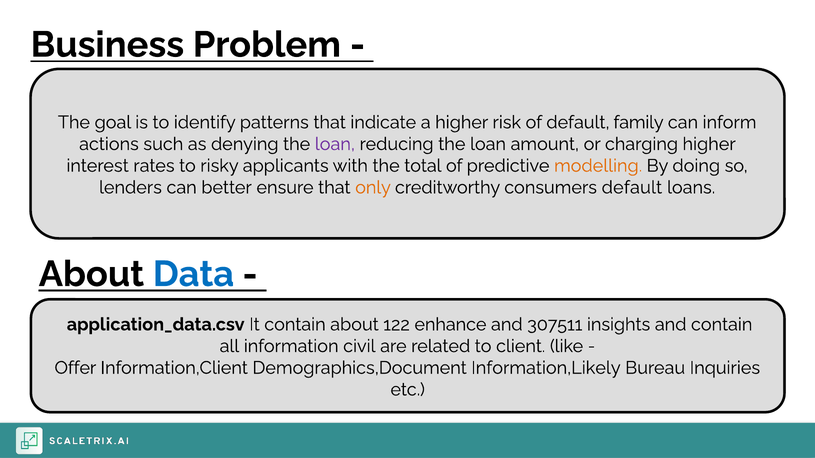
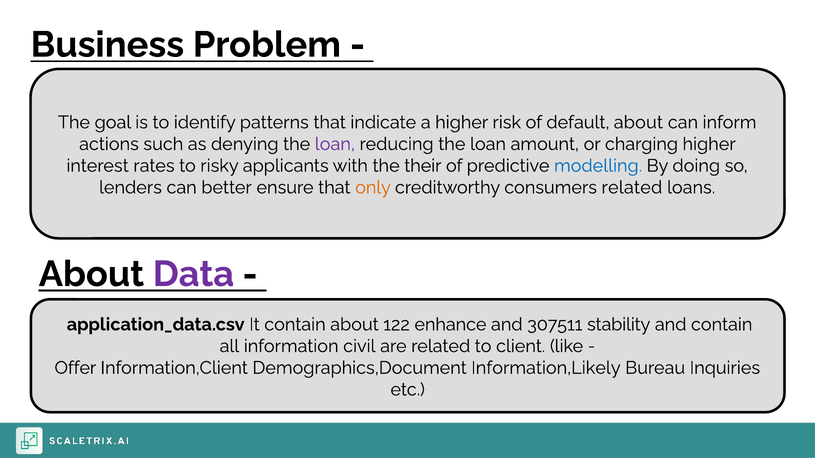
default family: family -> about (638, 122)
total: total -> their (423, 166)
modelling colour: orange -> blue (598, 166)
consumers default: default -> related (632, 188)
Data colour: blue -> purple (193, 274)
insights: insights -> stability (619, 325)
